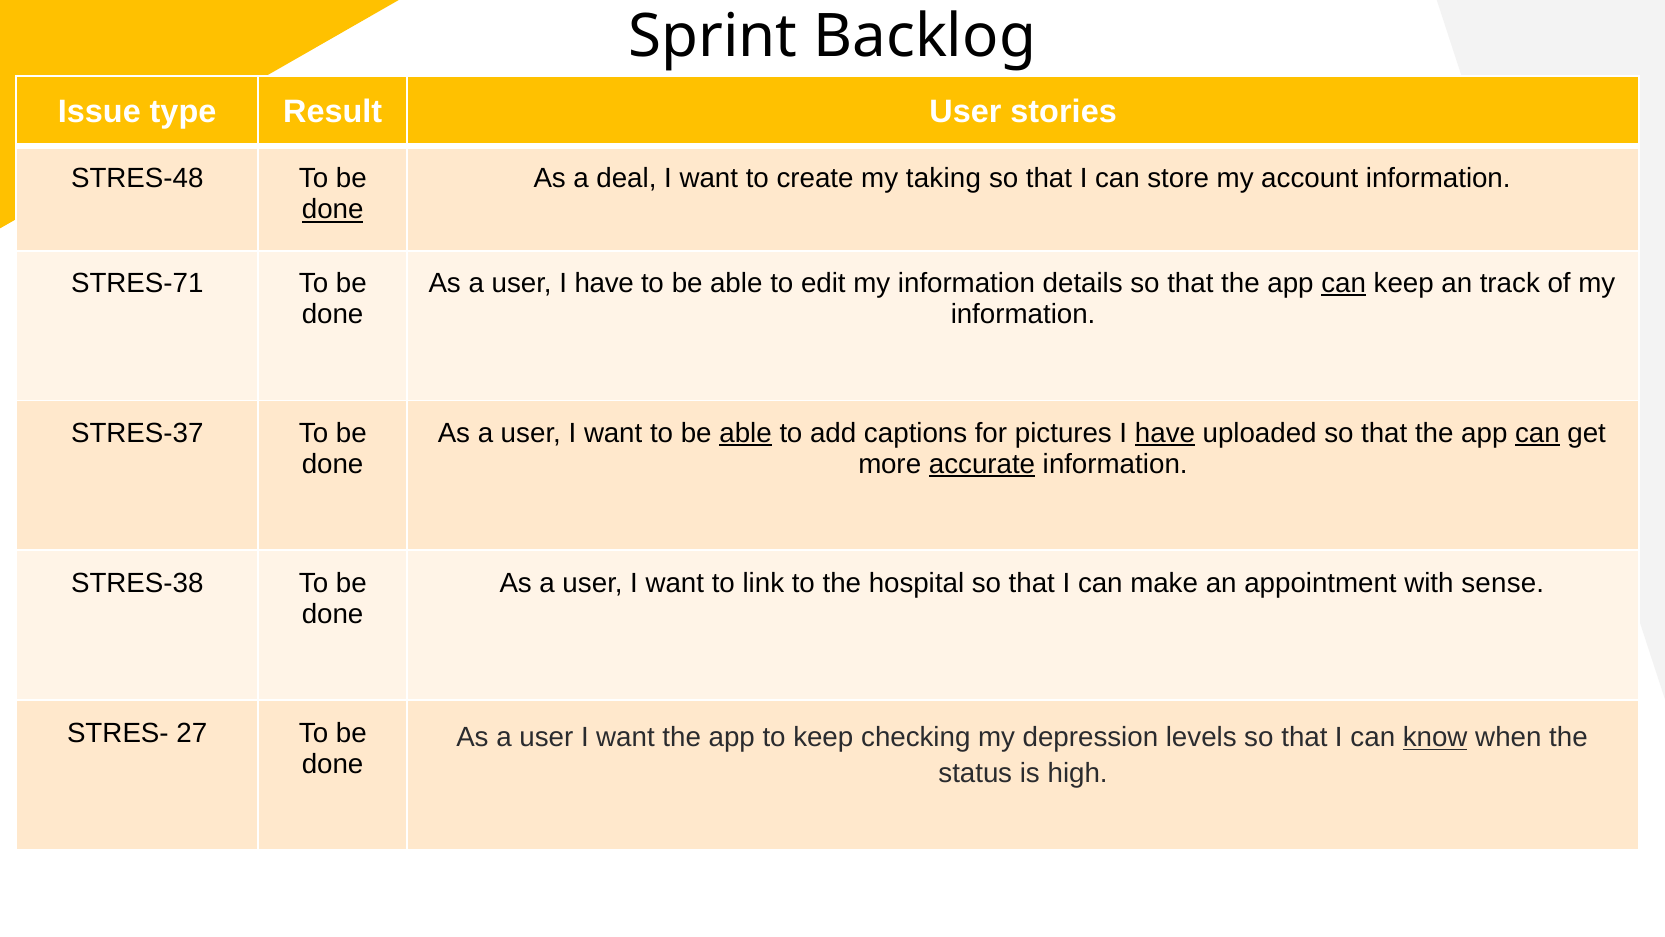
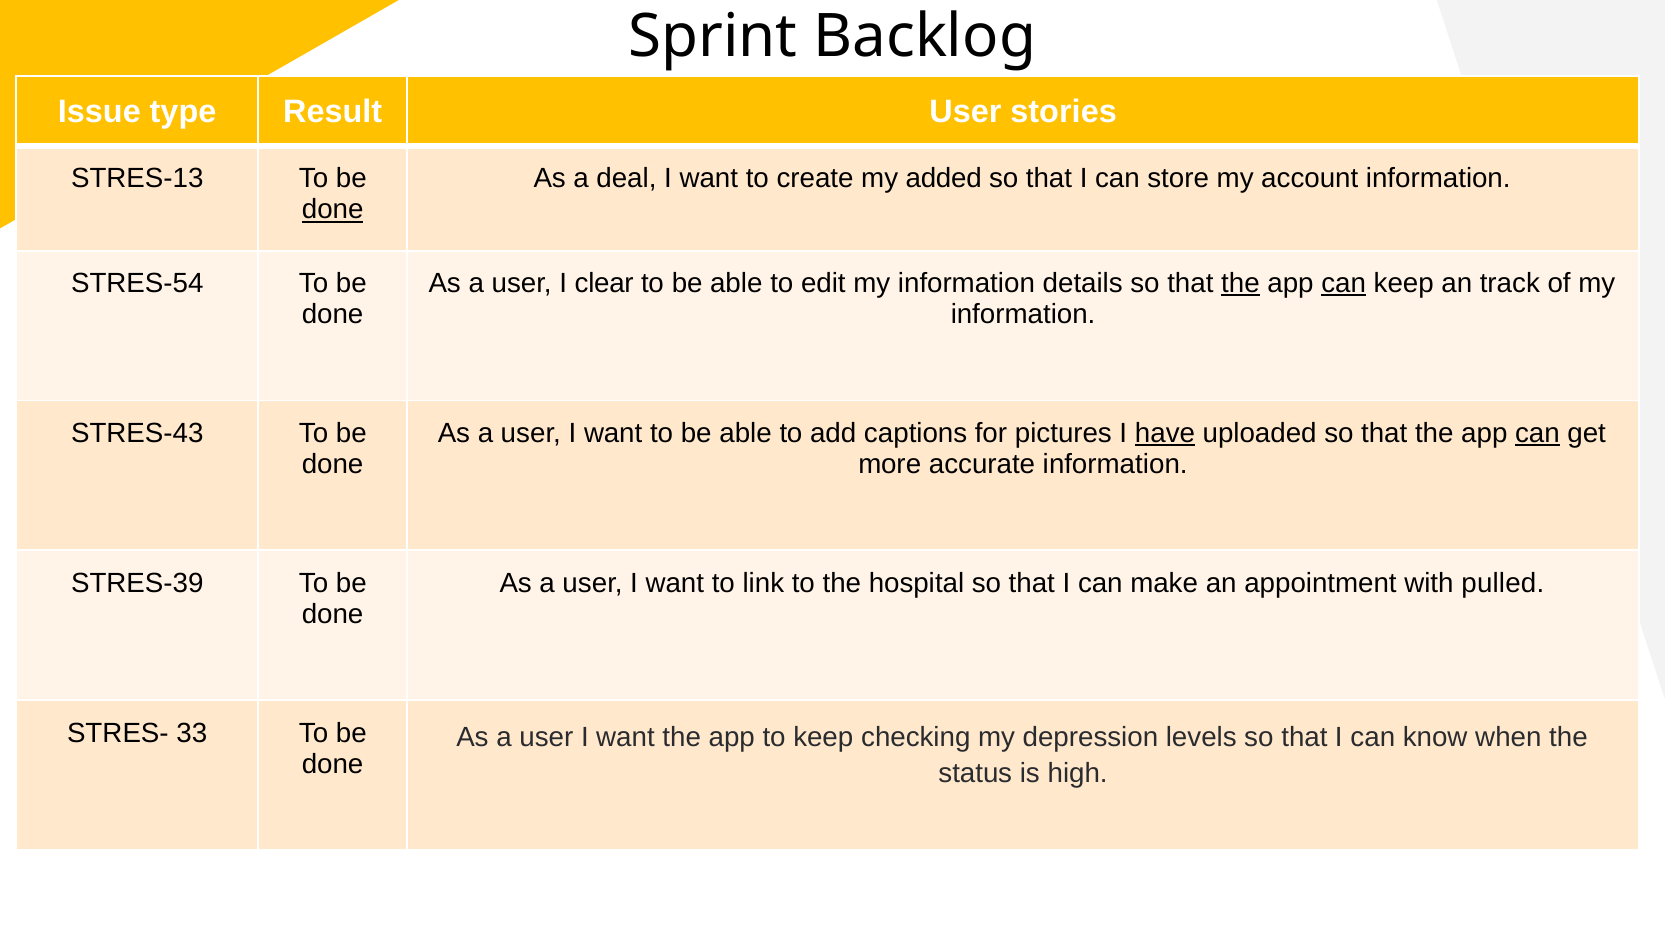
STRES-48: STRES-48 -> STRES-13 (137, 179)
taking: taking -> added (944, 179)
STRES-71: STRES-71 -> STRES-54 (137, 283)
user I have: have -> clear (604, 283)
the underline: none -> present (1240, 283)
STRES-37: STRES-37 -> STRES-43 (137, 433)
able underline: present -> none (746, 433)
accurate underline: present -> none (982, 464)
STRES-38: STRES-38 -> STRES-39 (137, 583)
sense: sense -> pulled (1503, 583)
27: 27 -> 33 (192, 733)
know underline: present -> none (1435, 737)
